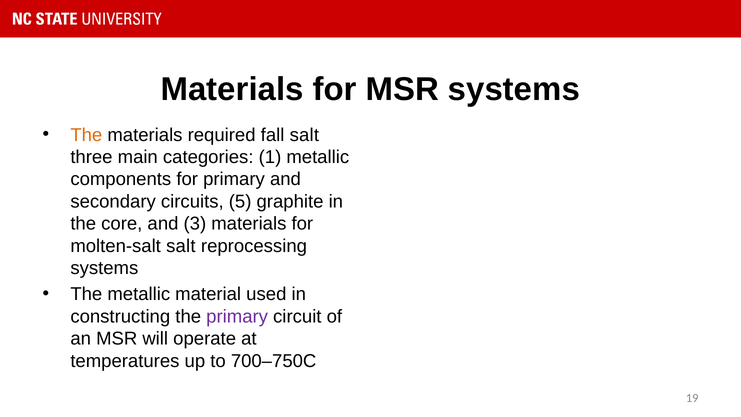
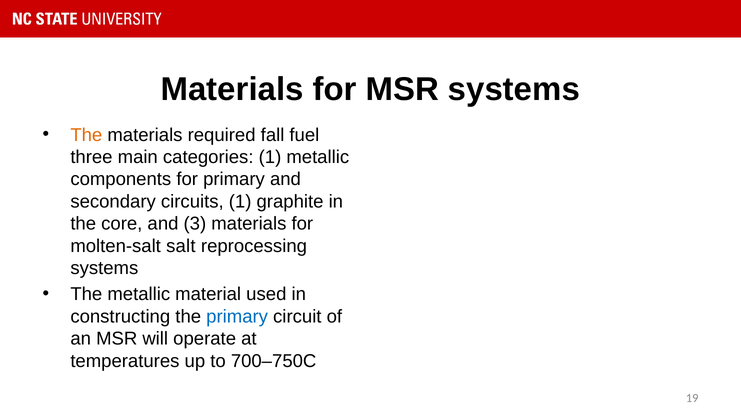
fall salt: salt -> fuel (304, 135)
circuits 5: 5 -> 1 (240, 202)
primary colour: purple -> blue (237, 316)
